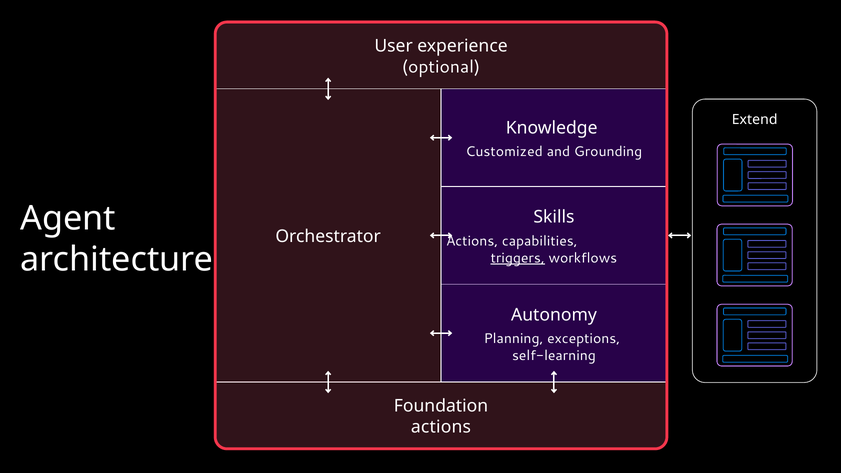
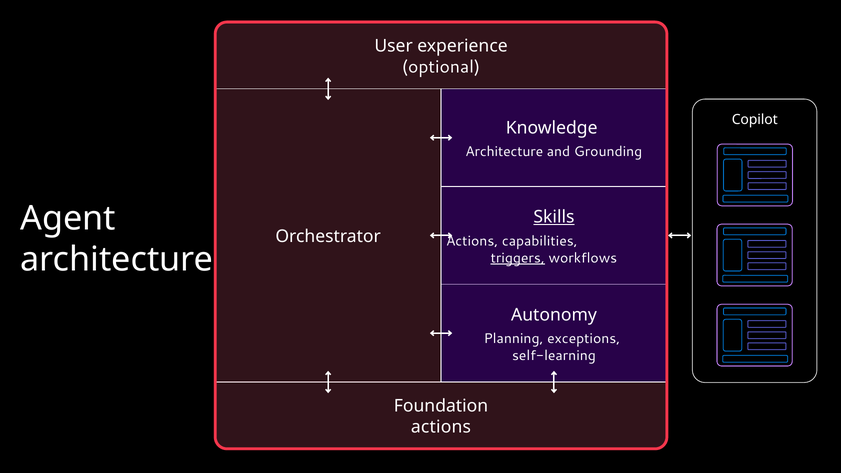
Extend: Extend -> Copilot (755, 120)
Customized: Customized -> Architecture (504, 152)
Skills underline: none -> present (554, 217)
